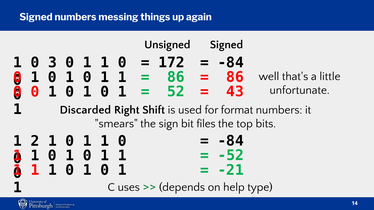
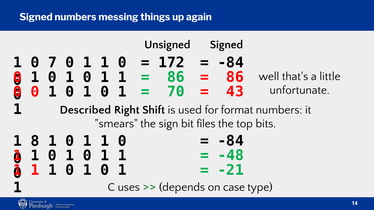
3: 3 -> 7 (52, 63)
52: 52 -> 70 (176, 92)
Discarded: Discarded -> Described (85, 110)
2: 2 -> 8 (35, 141)
-52: -52 -> -48 (231, 156)
help: help -> case (234, 187)
